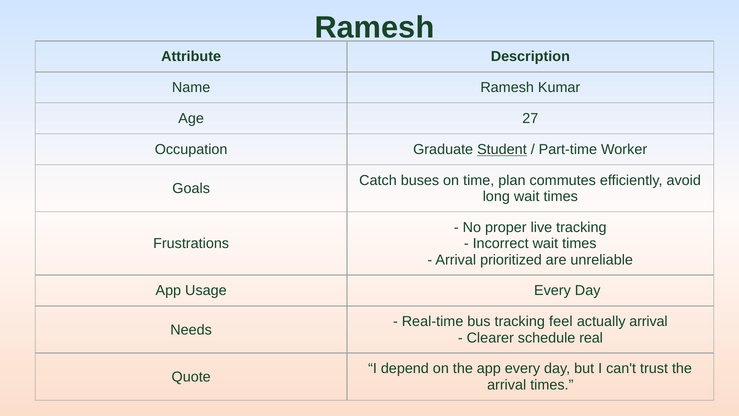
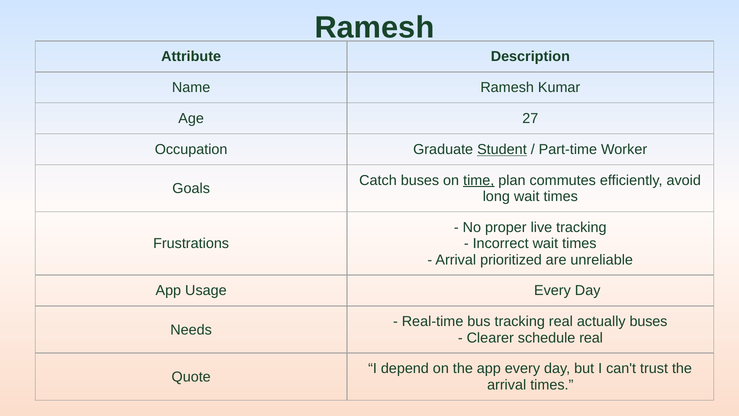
time underline: none -> present (479, 180)
tracking feel: feel -> real (561, 321)
actually arrival: arrival -> buses (648, 321)
